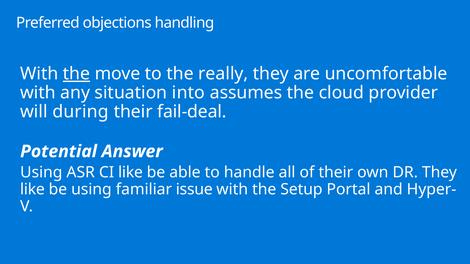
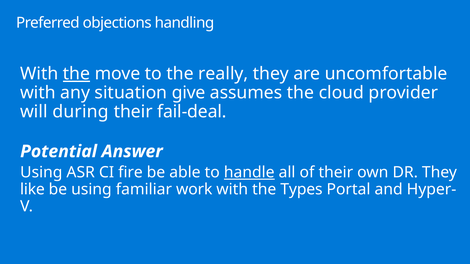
into: into -> give (189, 93)
CI like: like -> fire (130, 173)
handle underline: none -> present (249, 173)
issue: issue -> work (194, 190)
Setup: Setup -> Types (301, 190)
